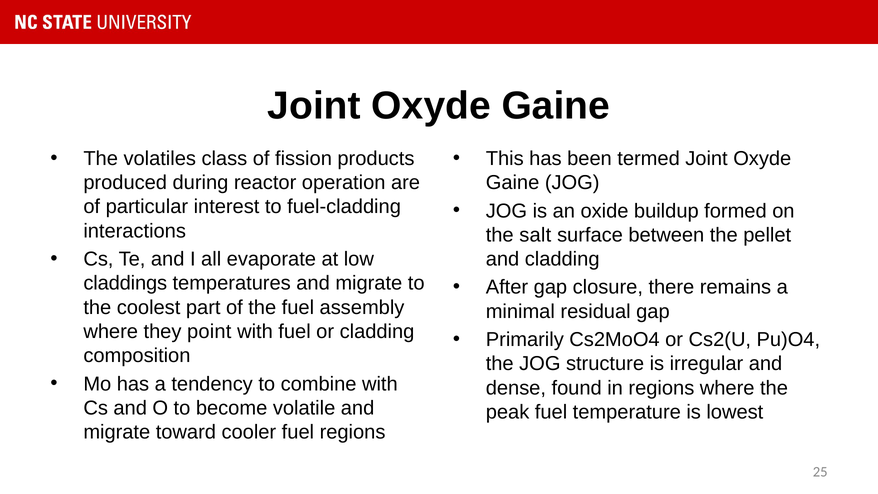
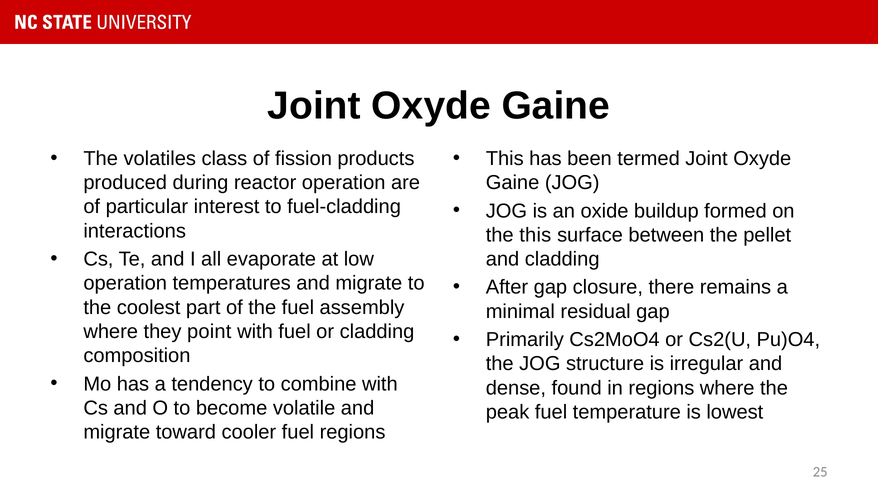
the salt: salt -> this (535, 235)
claddings: claddings -> operation (125, 283)
